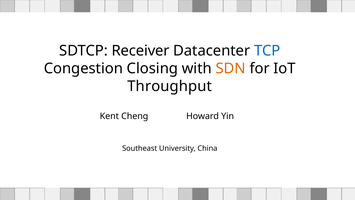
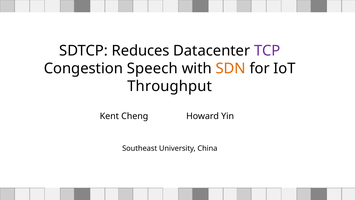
Receiver: Receiver -> Reduces (141, 51)
TCP colour: blue -> purple (267, 51)
Closing: Closing -> Speech (152, 68)
